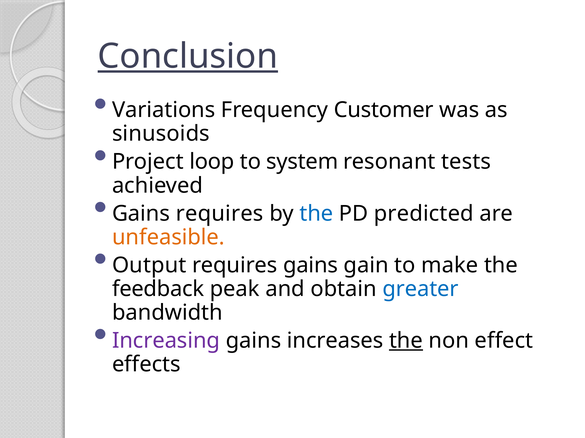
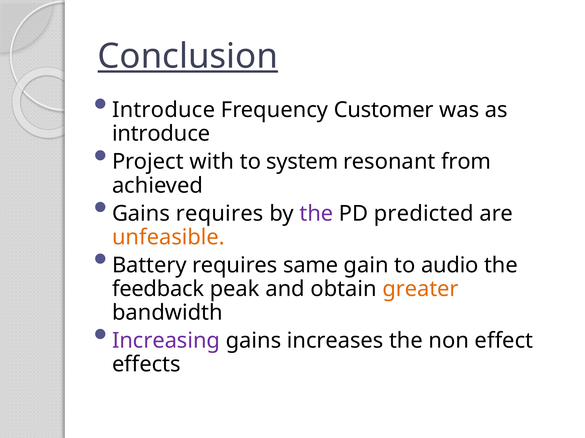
Variations: Variations -> Introduce (164, 110)
sinusoids: sinusoids -> introduce (161, 134)
loop: loop -> with (212, 162)
tests: tests -> from (466, 162)
the colour: blue -> purple (316, 214)
Output: Output -> Battery (149, 266)
requires gains: gains -> same (311, 266)
make: make -> audio (450, 266)
greater colour: blue -> orange (420, 289)
the underline: present -> none (406, 341)
